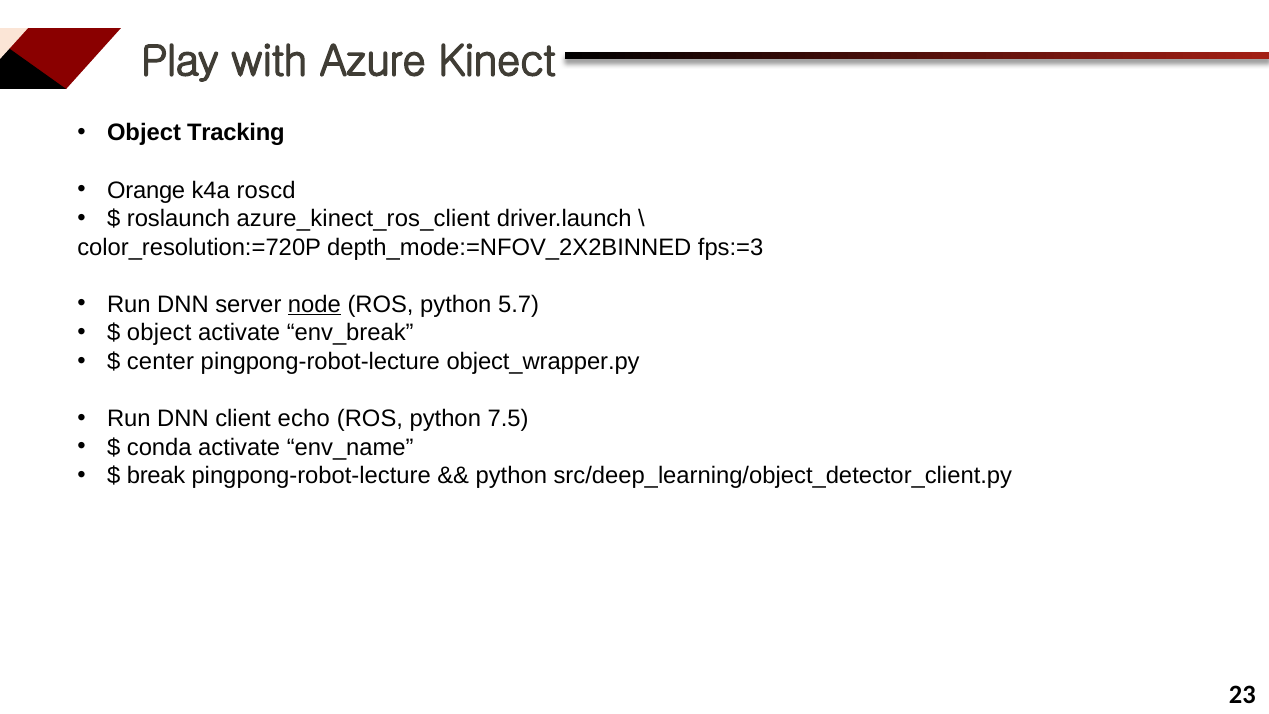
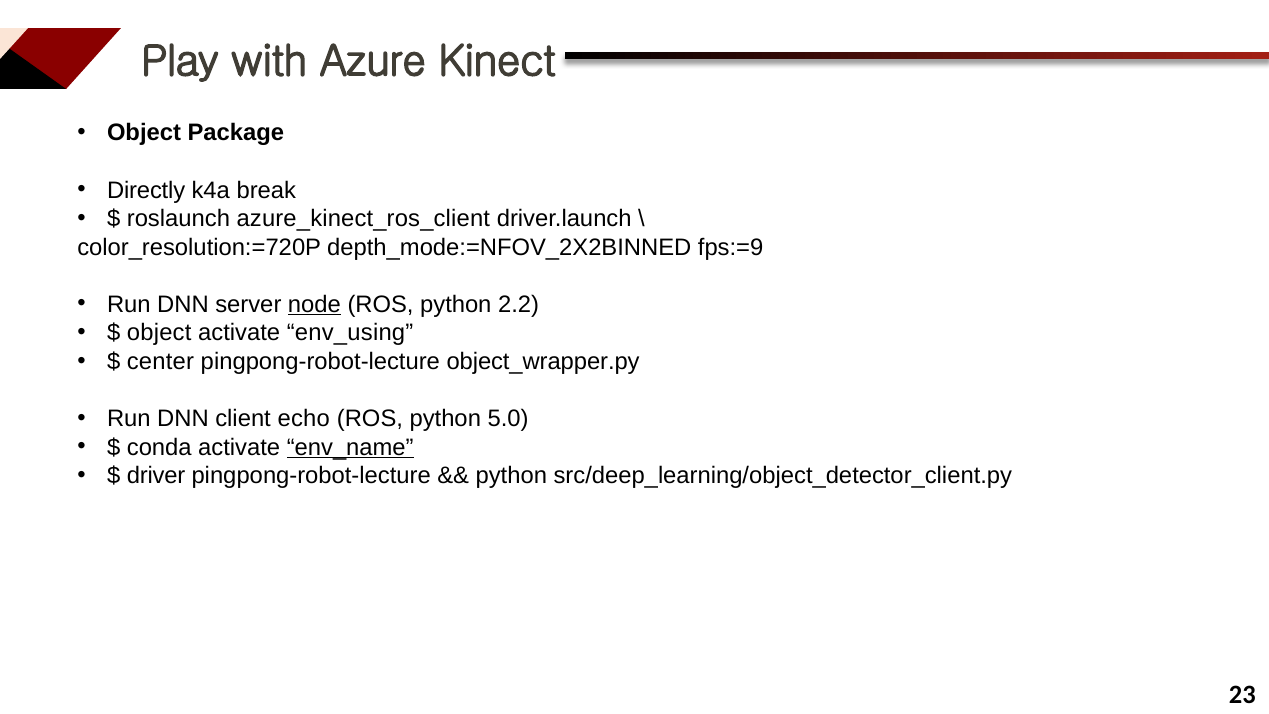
Tracking: Tracking -> Package (236, 133)
Orange: Orange -> Directly (146, 190)
roscd: roscd -> break (266, 190)
fps:=3: fps:=3 -> fps:=9 (731, 247)
5.7: 5.7 -> 2.2 (519, 304)
env_break: env_break -> env_using (350, 333)
7.5: 7.5 -> 5.0 (508, 419)
env_name underline: none -> present (350, 447)
break: break -> driver (156, 476)
